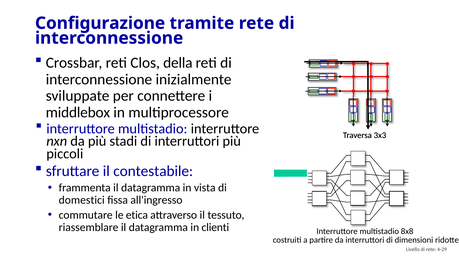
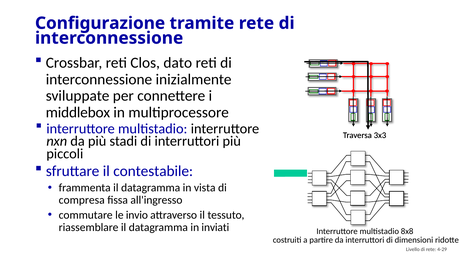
della: della -> dato (178, 63)
domestici: domestici -> compresa (82, 200)
etica: etica -> invio (137, 215)
clienti: clienti -> inviati (215, 228)
